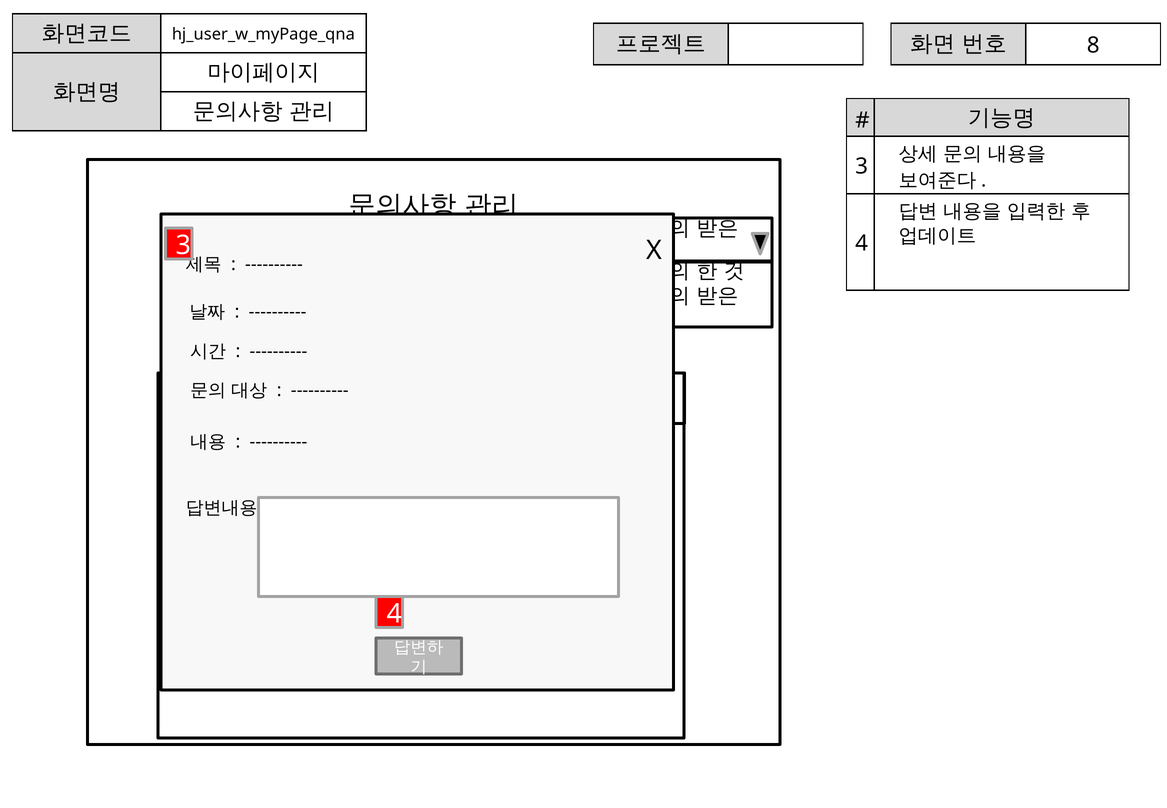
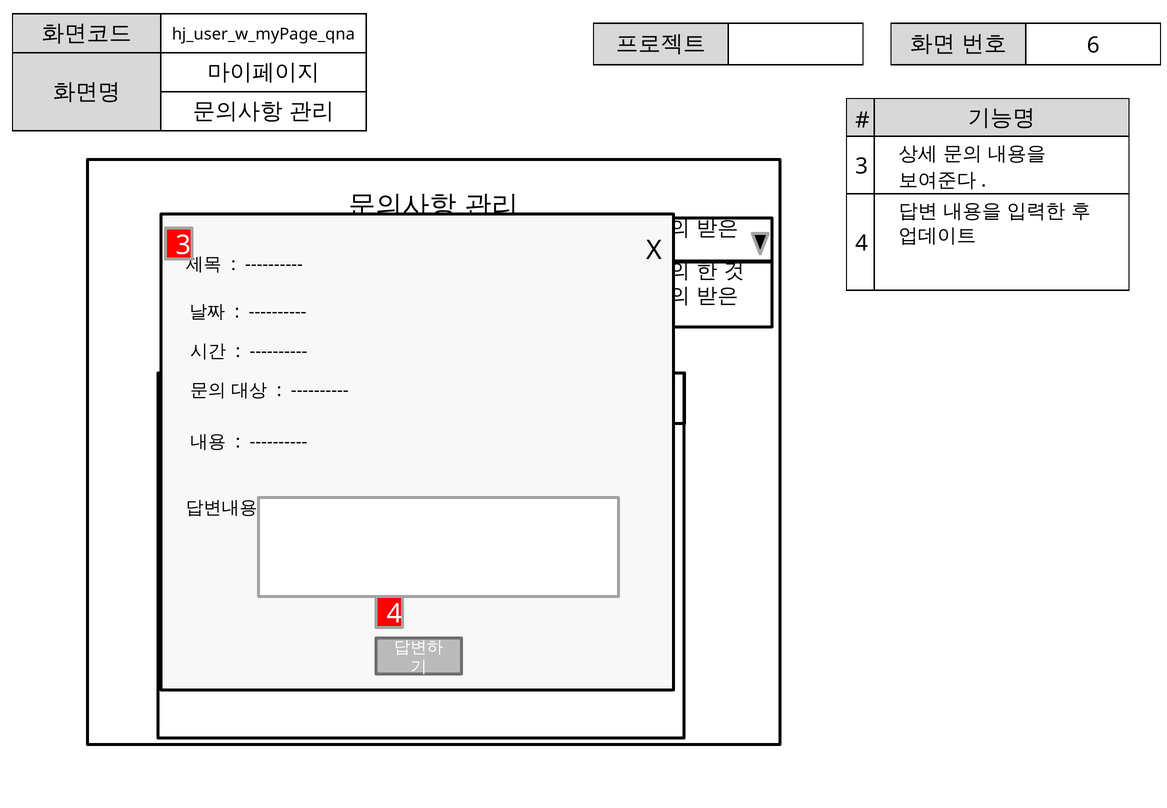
8: 8 -> 6 (1093, 45)
